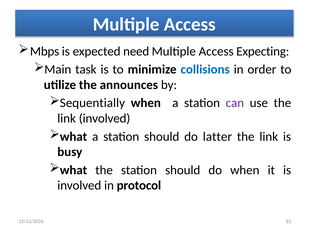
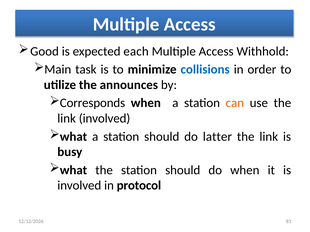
Mbps: Mbps -> Good (45, 52)
need: need -> each (136, 52)
Expecting: Expecting -> Withhold (263, 52)
Sequentially: Sequentially -> Corresponds (93, 103)
can colour: purple -> orange (235, 103)
